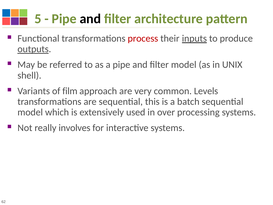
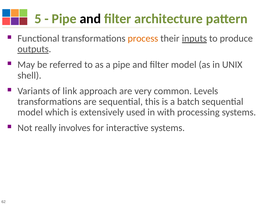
process colour: red -> orange (143, 38)
film: film -> link (70, 91)
over: over -> with (166, 112)
